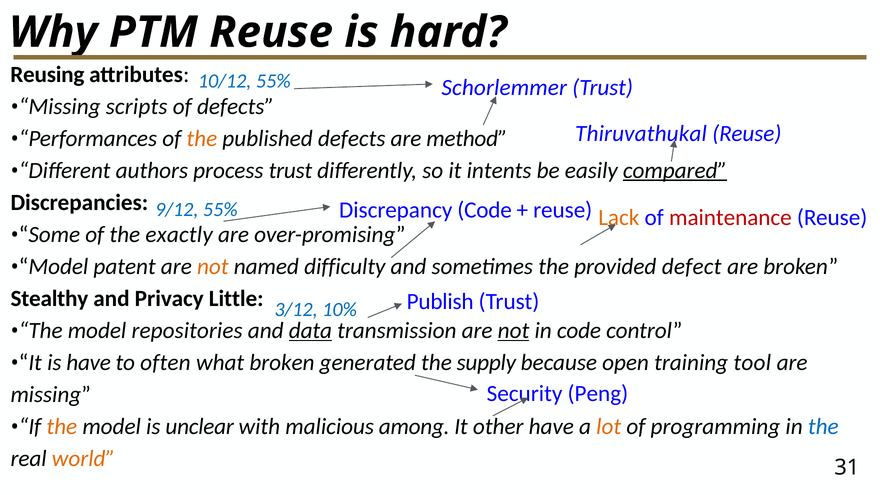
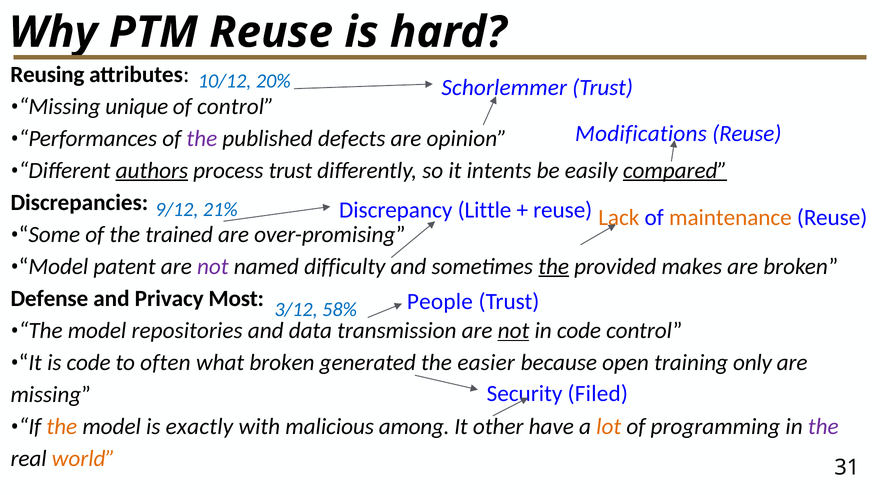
10/12 55%: 55% -> 20% (273, 81)
scripts: scripts -> unique (137, 106)
of defects: defects -> control (236, 106)
Thiruvathukal: Thiruvathukal -> Modifications (641, 134)
the colour: orange -> purple (202, 138)
method: method -> opinion (467, 138)
authors underline: none -> present (152, 170)
Discrepancy Code: Code -> Little (485, 210)
maintenance colour: red -> orange (730, 218)
9/12 55%: 55% -> 21% (220, 209)
exactly: exactly -> trained (179, 234)
not colour: orange -> purple (213, 266)
the underline: none -> present (554, 266)
defect: defect -> makes (692, 266)
Stealthy: Stealthy -> Defense (49, 298)
Little: Little -> Most (236, 298)
Publish: Publish -> People (440, 302)
10%: 10% -> 58% (340, 310)
data underline: present -> none (310, 330)
is have: have -> code (89, 362)
supply: supply -> easier (486, 362)
tool: tool -> only (753, 362)
Peng: Peng -> Filed (598, 393)
unclear: unclear -> exactly (199, 427)
the colour: blue -> purple (823, 427)
